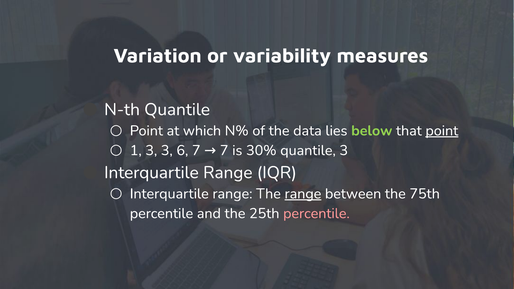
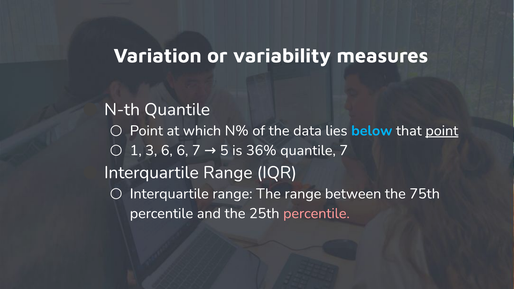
below colour: light green -> light blue (372, 131)
3 3: 3 -> 6 (167, 150)
7 7: 7 -> 5 (224, 150)
30%: 30% -> 36% (261, 150)
quantile 3: 3 -> 7 (344, 150)
range underline: present -> none (303, 194)
